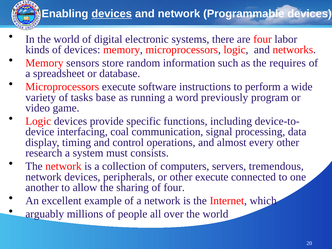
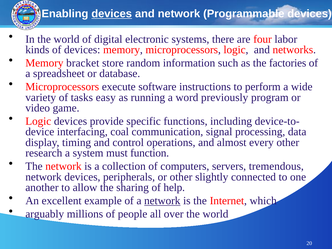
sensors: sensors -> bracket (83, 63)
requires: requires -> factories (288, 63)
base: base -> easy (106, 97)
consists: consists -> function (150, 153)
other execute: execute -> slightly (212, 177)
of four: four -> help (174, 188)
network underline: none -> present (162, 201)
